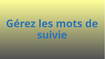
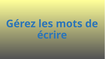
suivie: suivie -> écrire (52, 35)
